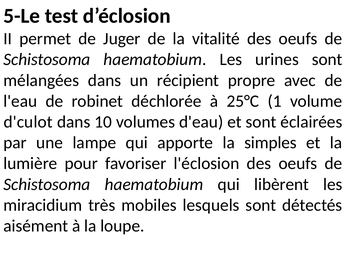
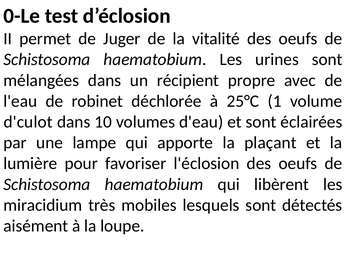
5-Le: 5-Le -> 0-Le (22, 16)
simples: simples -> plaçant (270, 142)
